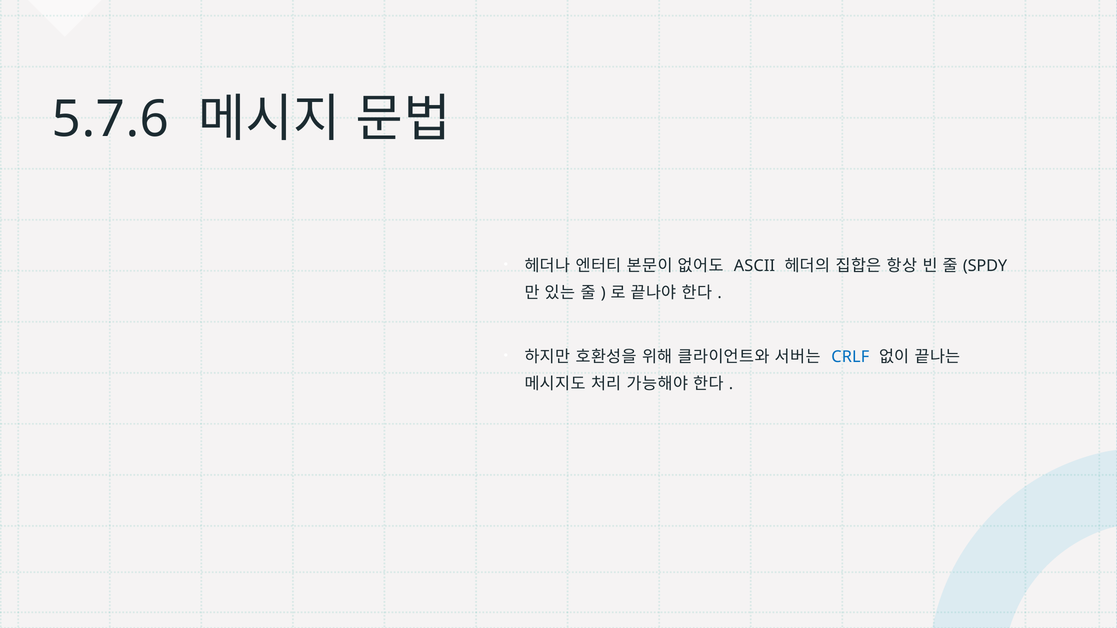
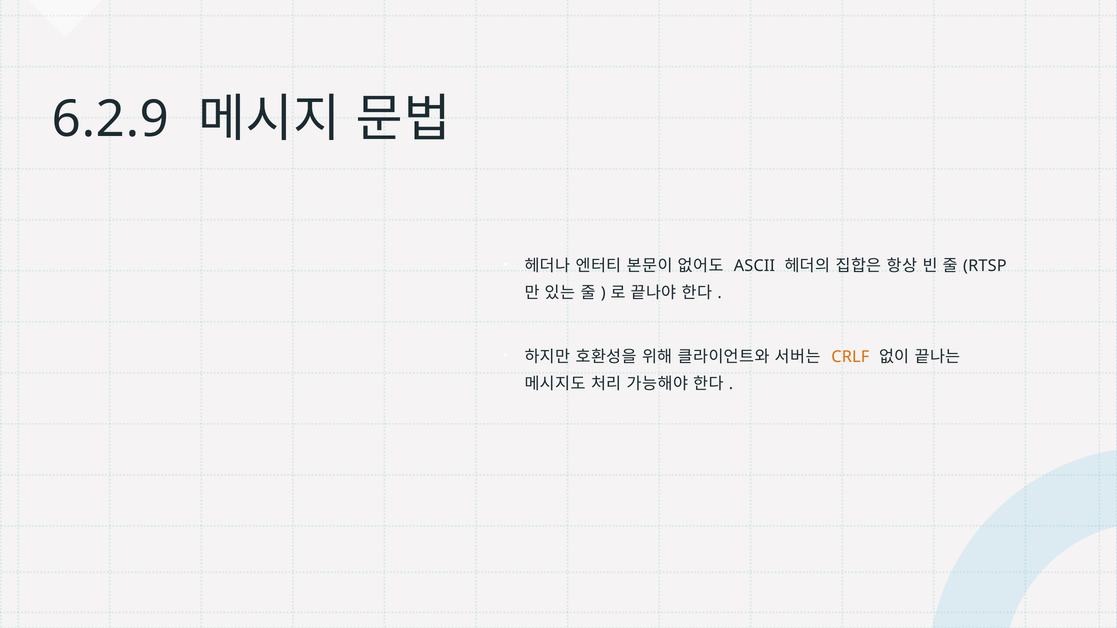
5.7.6: 5.7.6 -> 6.2.9 (110, 119)
SPDY: SPDY -> RTSP (985, 266)
CRLF colour: blue -> orange (850, 357)
